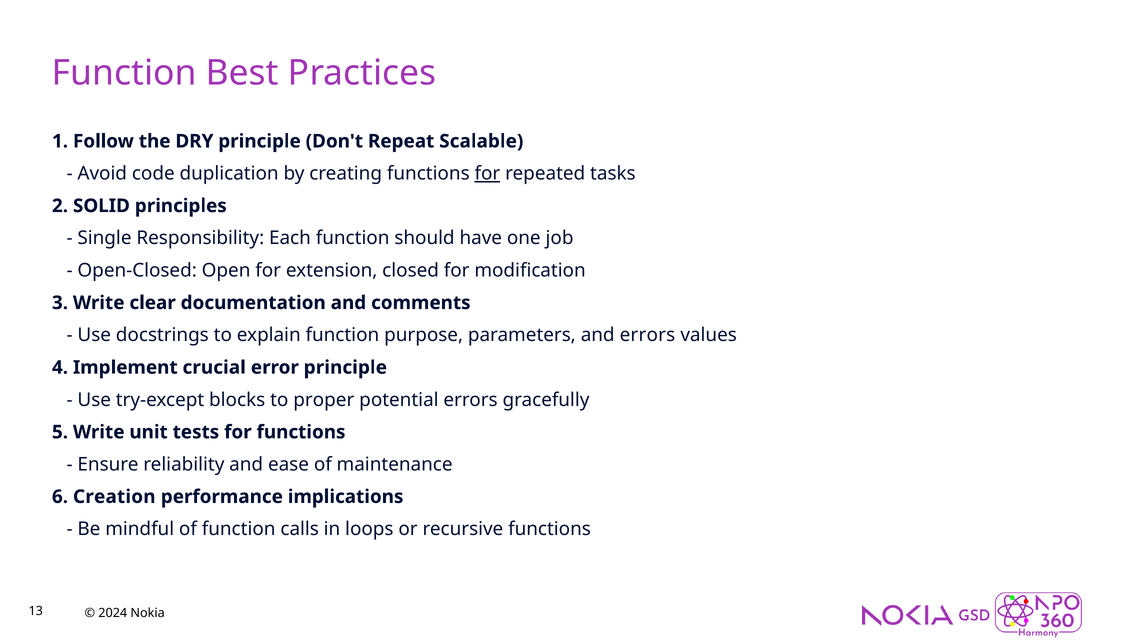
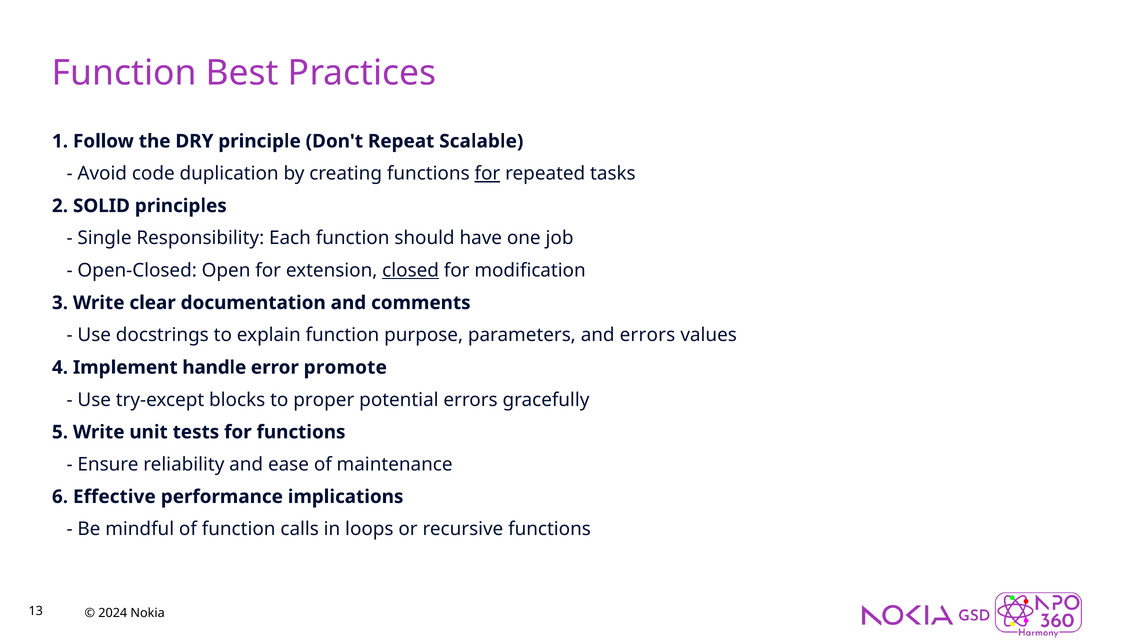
closed underline: none -> present (411, 270)
crucial: crucial -> handle (214, 367)
error principle: principle -> promote (345, 367)
Creation: Creation -> Effective (114, 496)
